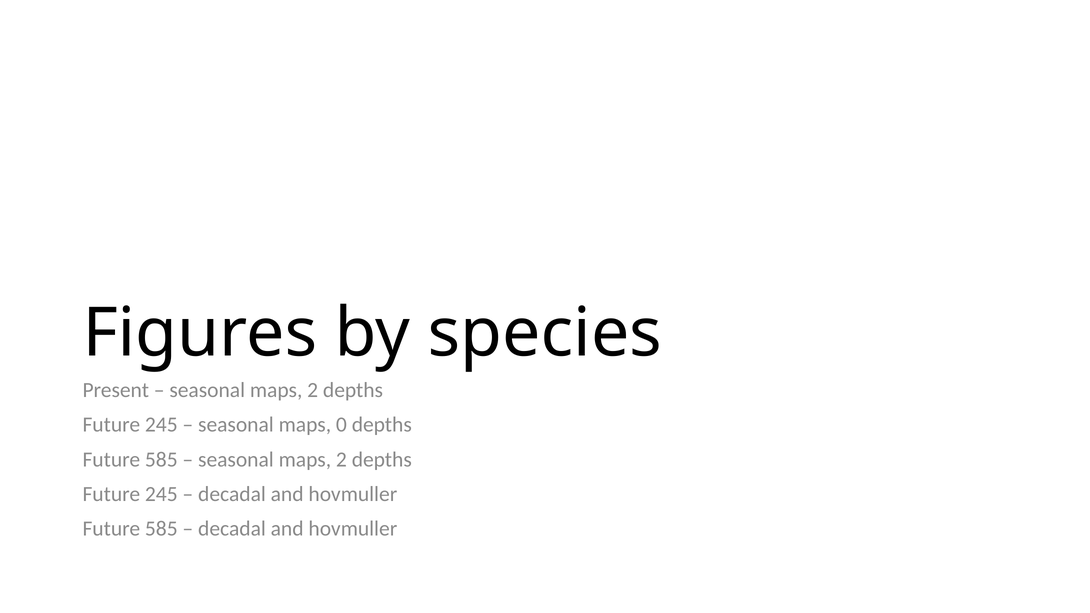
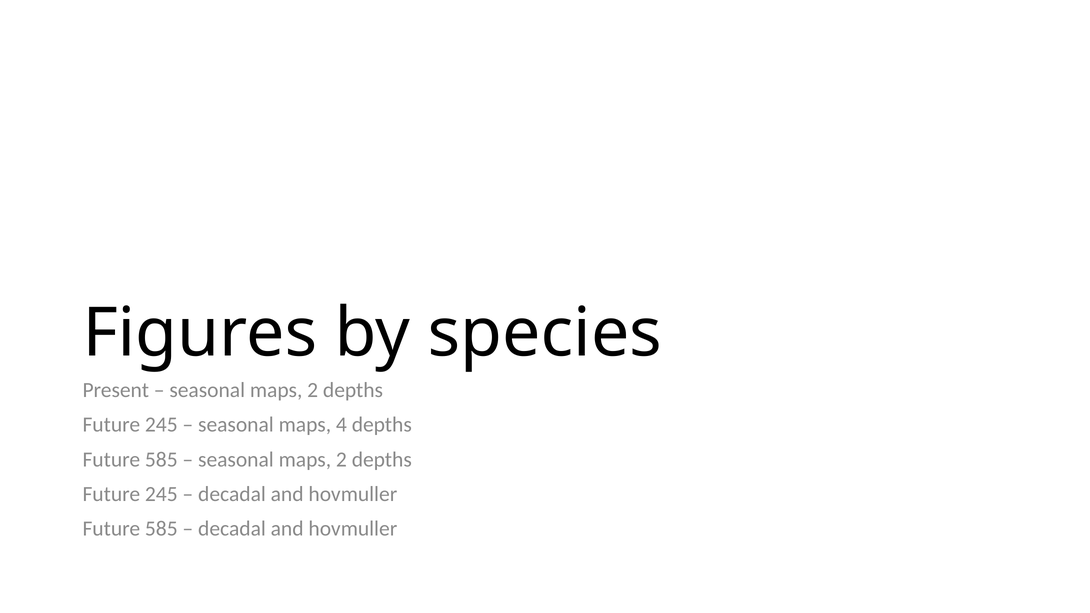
0: 0 -> 4 (341, 425)
